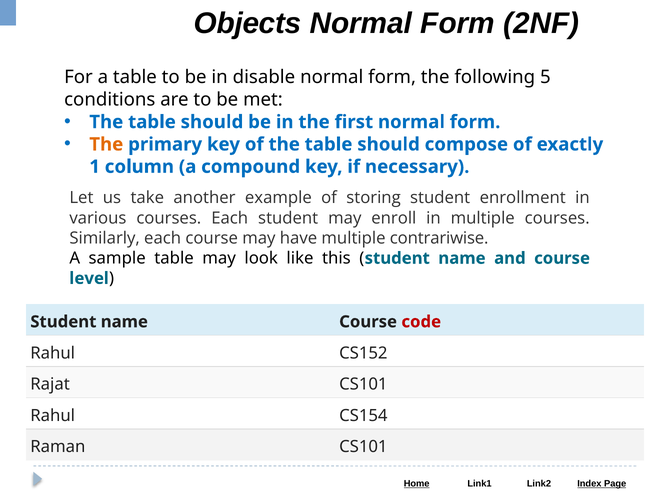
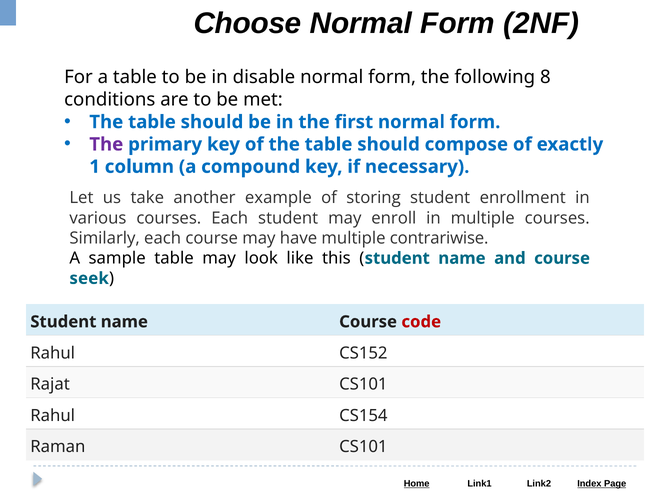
Objects: Objects -> Choose (248, 23)
5: 5 -> 8 (545, 77)
The colour: orange -> purple (106, 144)
level: level -> seek (89, 278)
